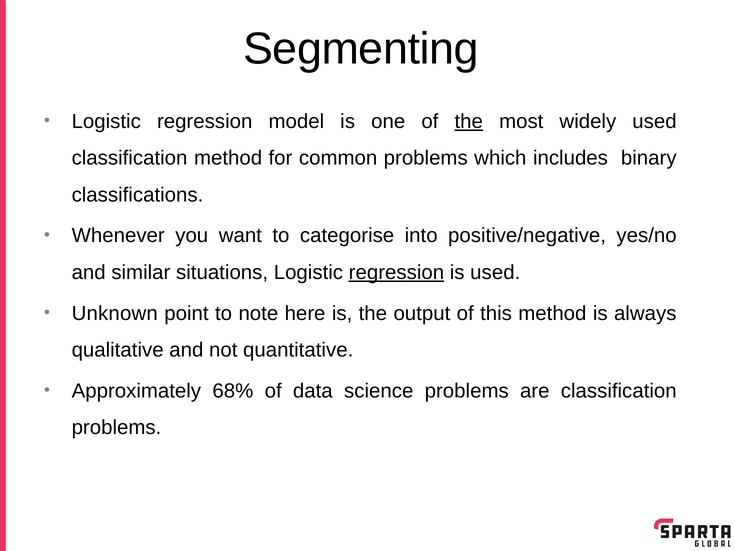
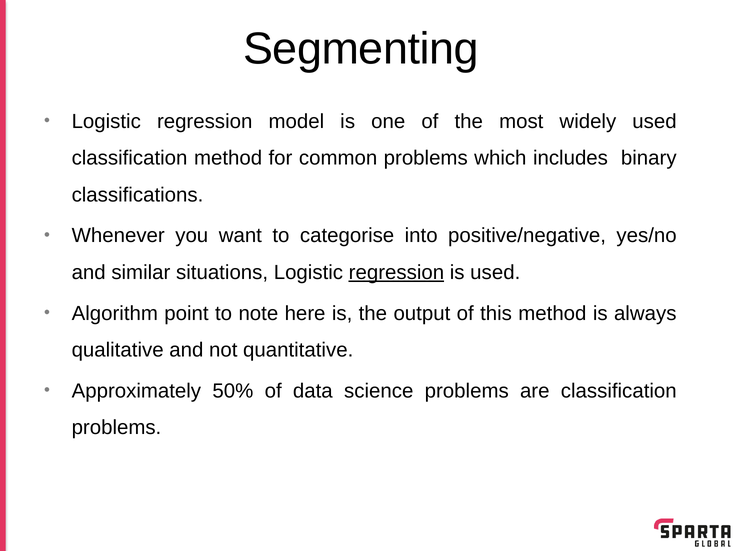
the underline: present -> none (469, 122)
Unknown: Unknown -> Algorithm (115, 313)
68%: 68% -> 50% (233, 391)
